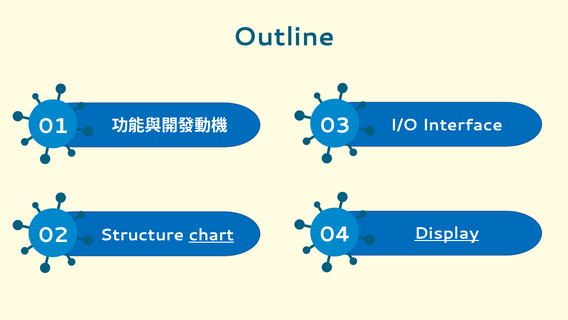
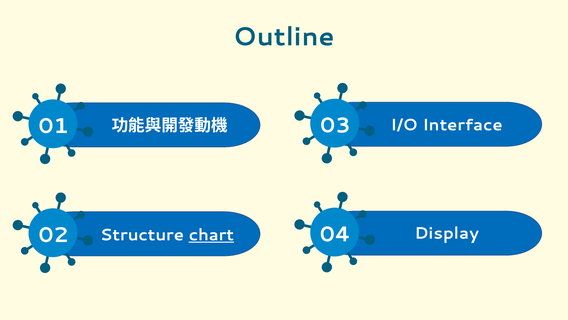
Display underline: present -> none (447, 233)
